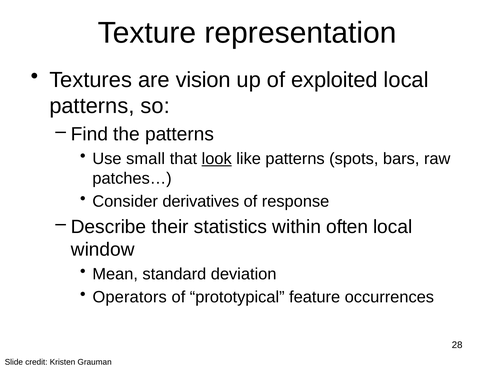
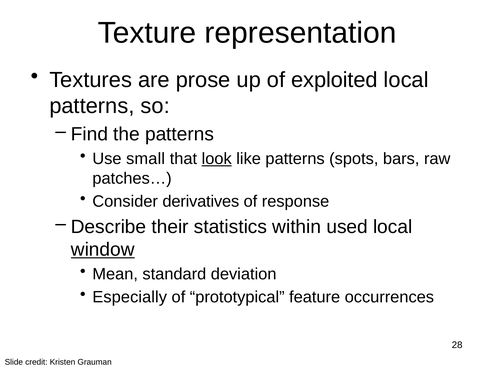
vision: vision -> prose (203, 80)
often: often -> used (347, 227)
window underline: none -> present (103, 250)
Operators: Operators -> Especially (130, 297)
